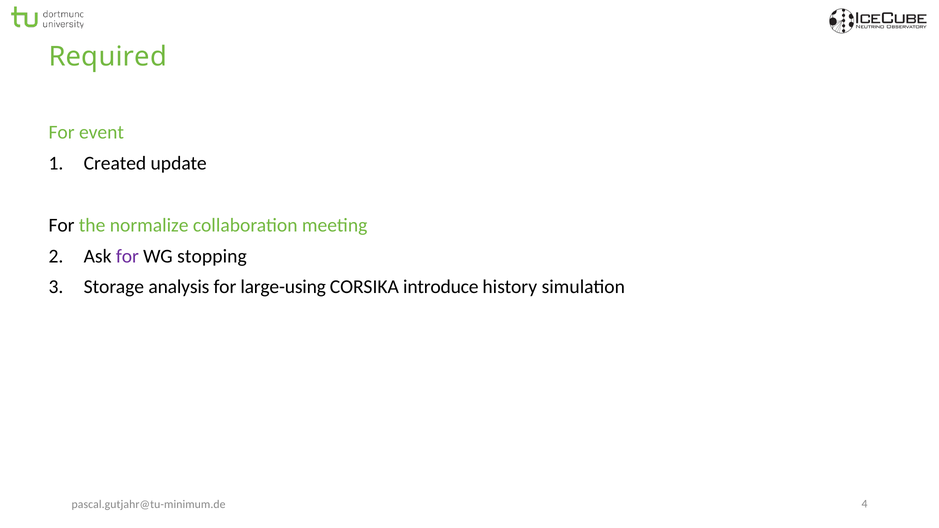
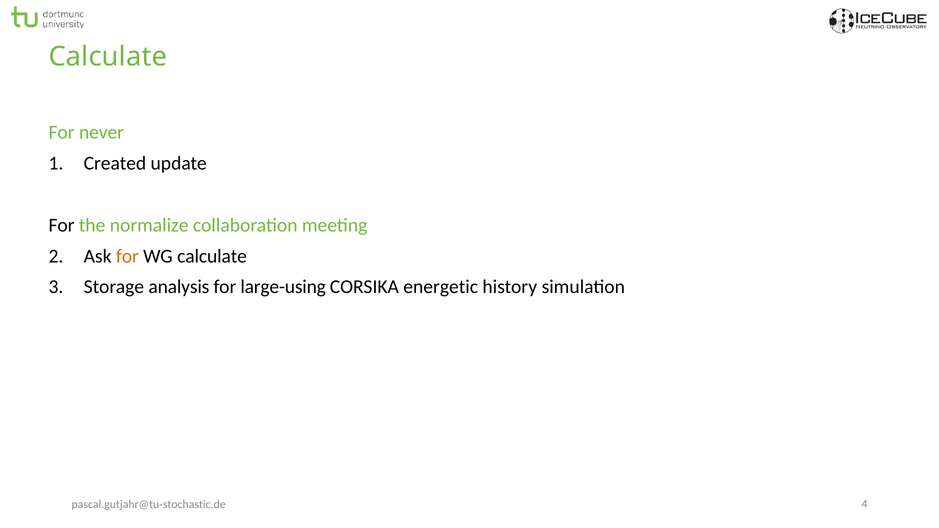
Required: Required -> Calculate (108, 57)
event: event -> never (102, 133)
for colour: purple -> orange (127, 256)
WG stopping: stopping -> calculate (212, 256)
introduce: introduce -> energetic (441, 287)
pascal.gutjahr@tu-minimum.de: pascal.gutjahr@tu-minimum.de -> pascal.gutjahr@tu-stochastic.de (149, 504)
